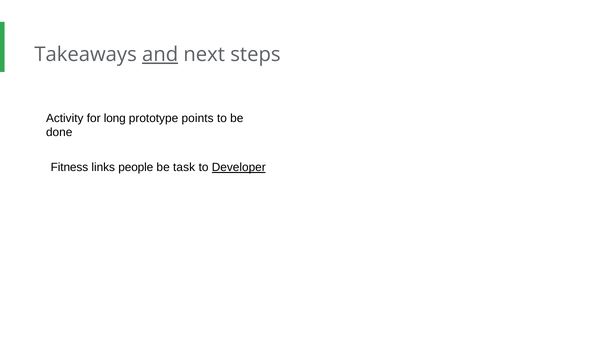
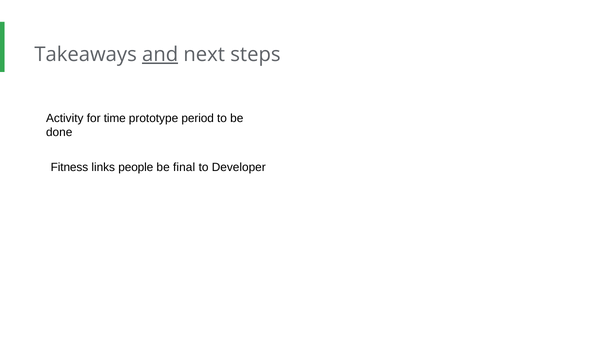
long: long -> time (115, 118)
points: points -> period (198, 118)
task: task -> final (184, 167)
Developer underline: present -> none (239, 167)
